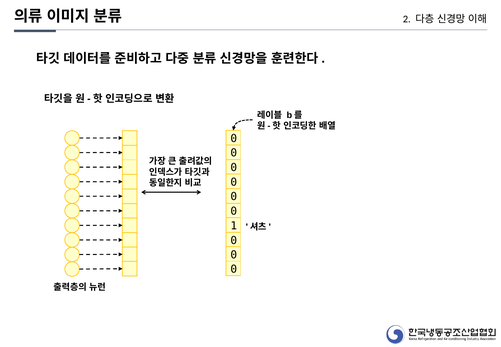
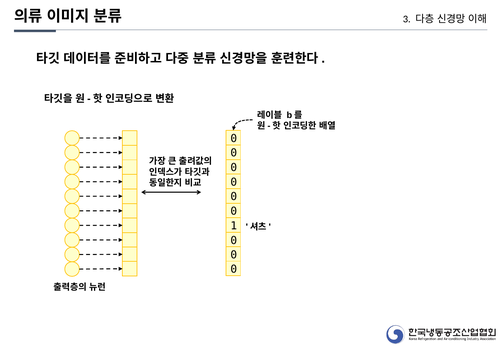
2: 2 -> 3 (407, 19)
